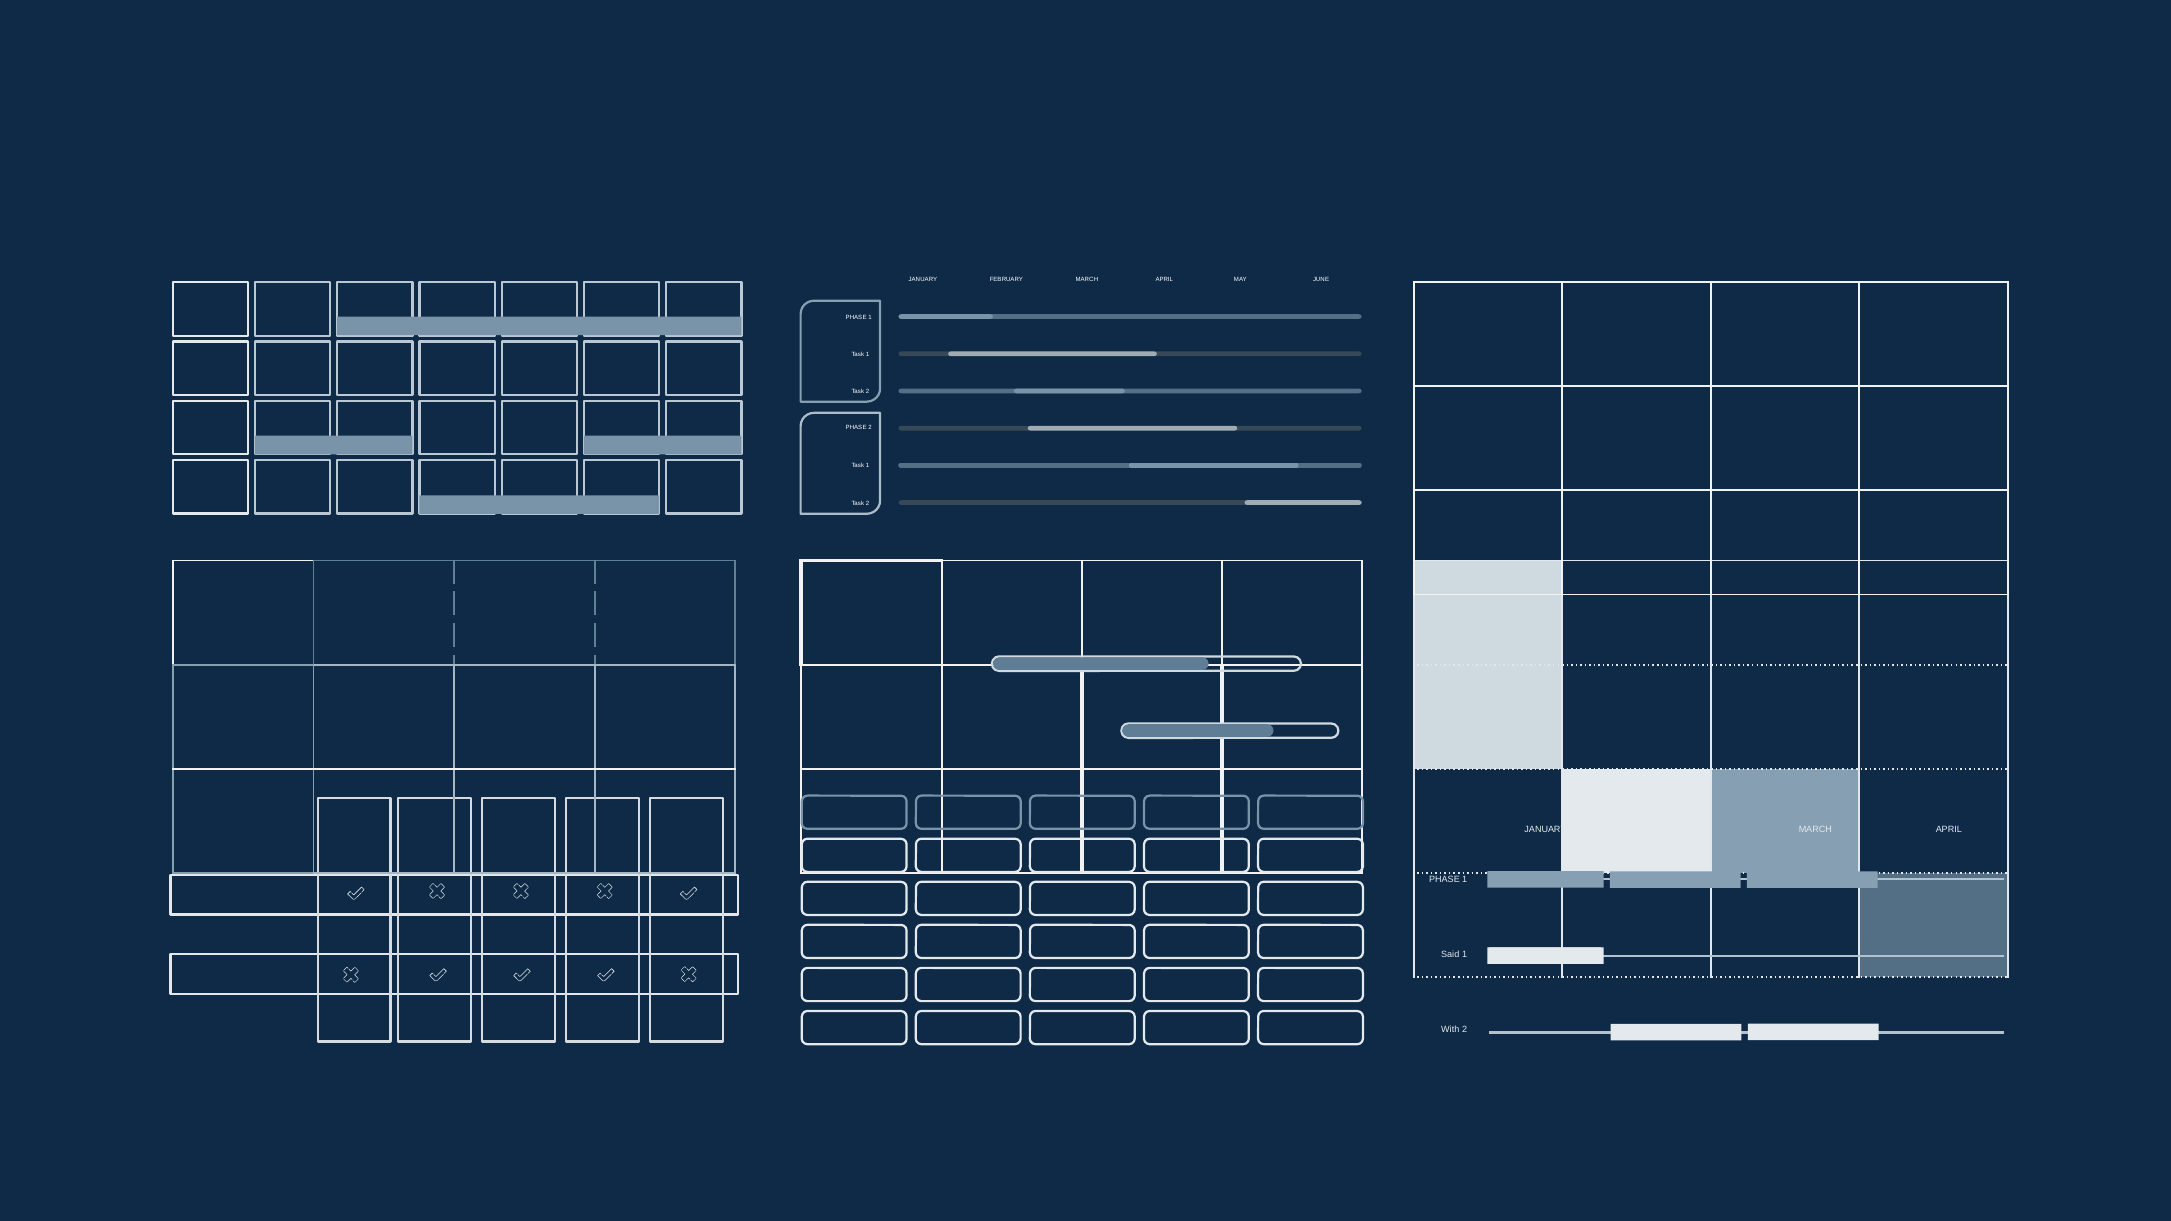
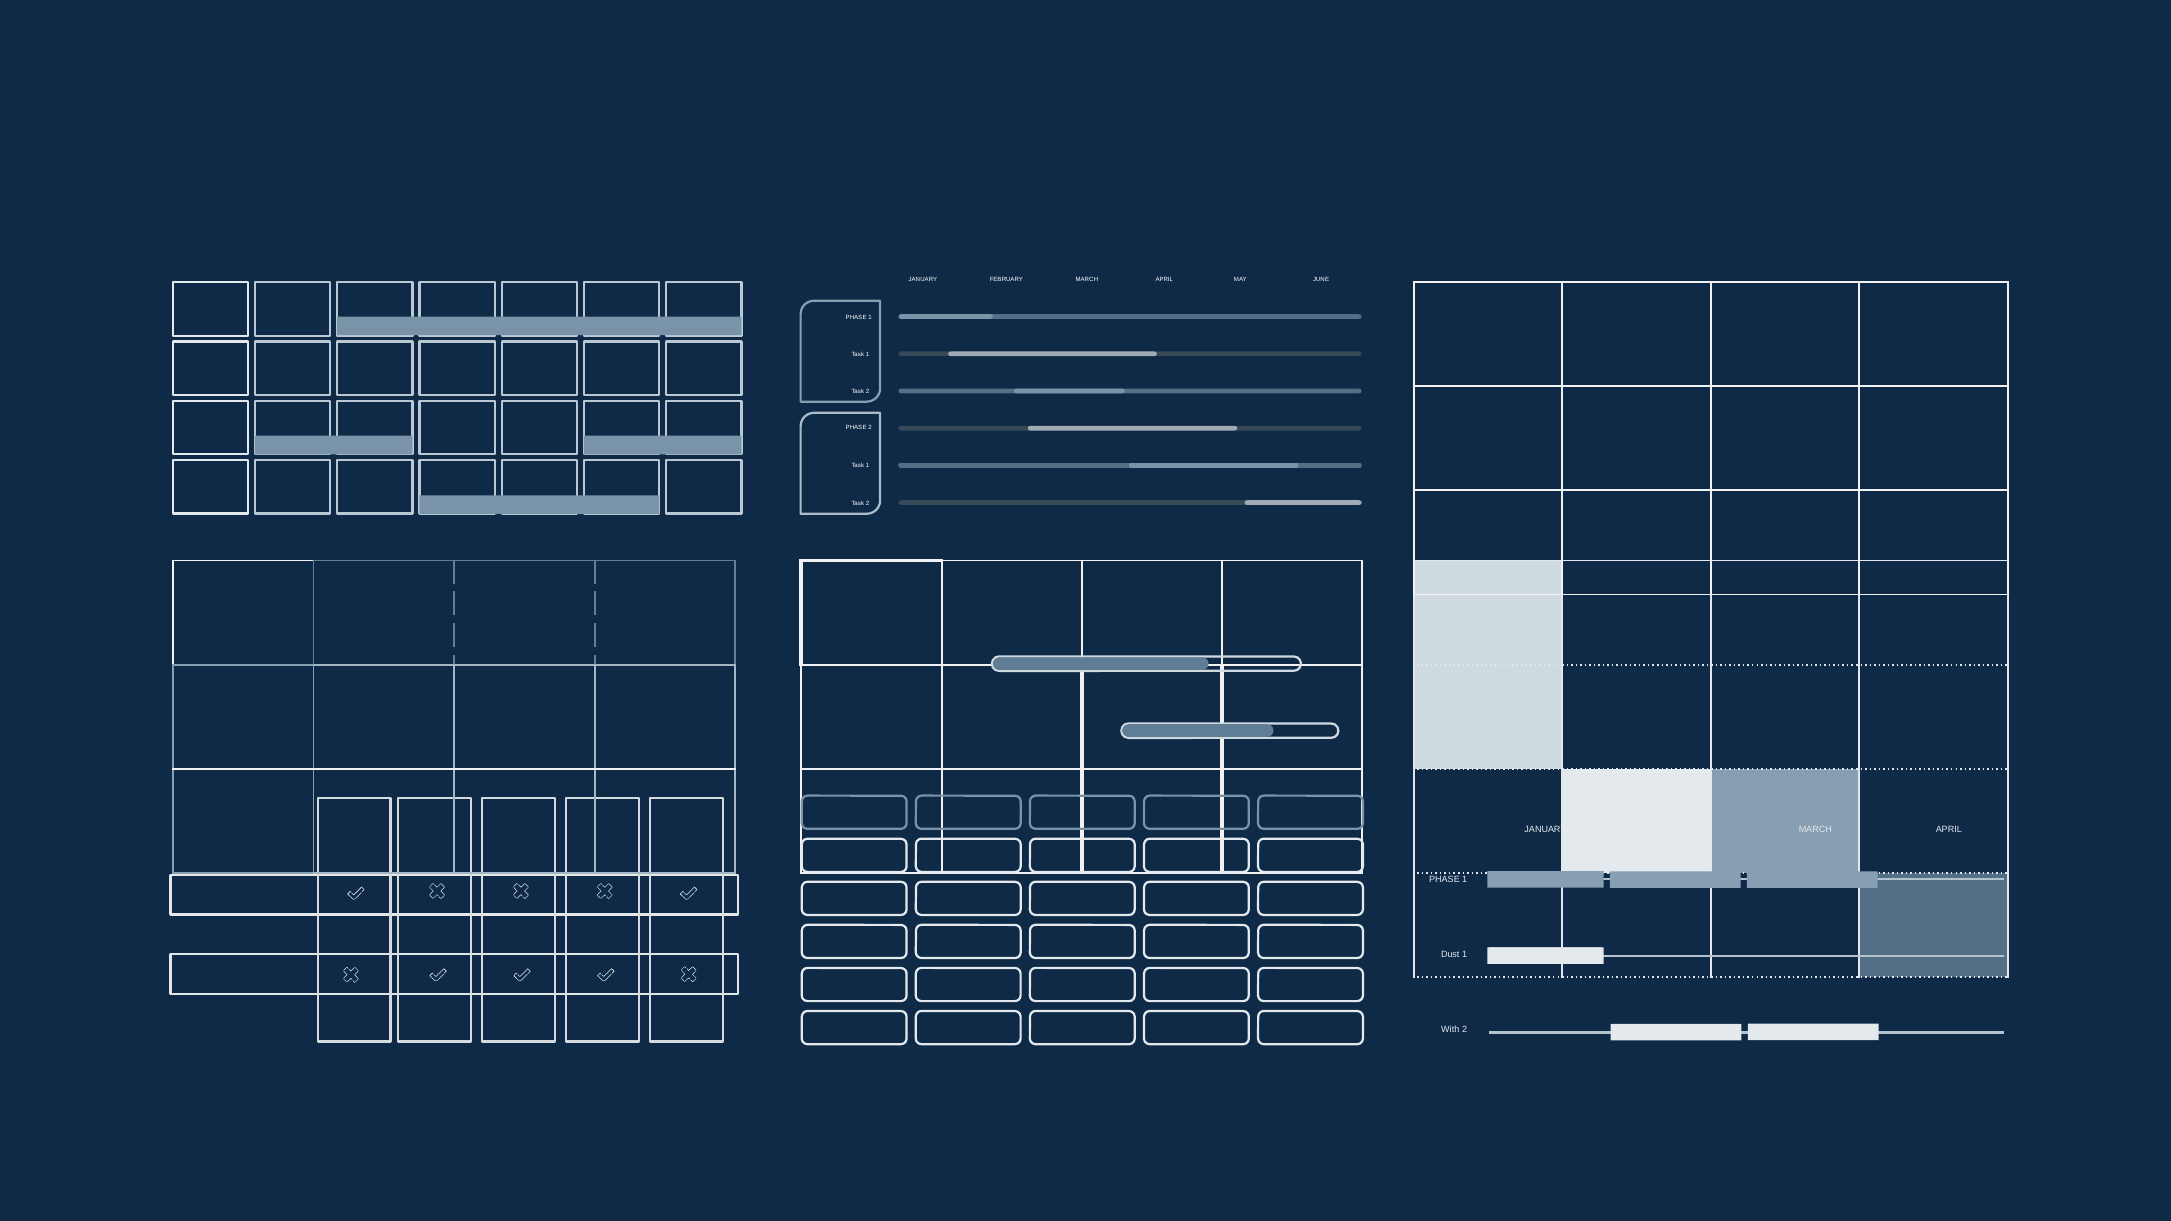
Said: Said -> Dust (1450, 955)
